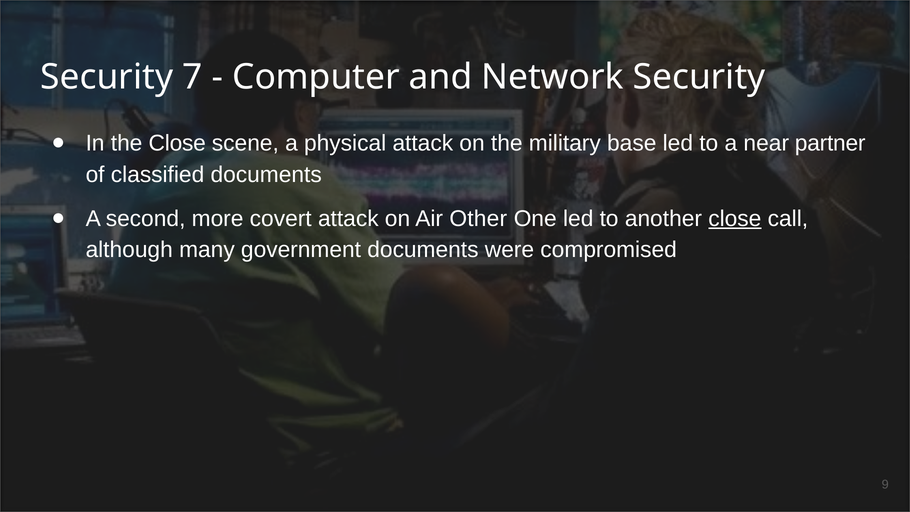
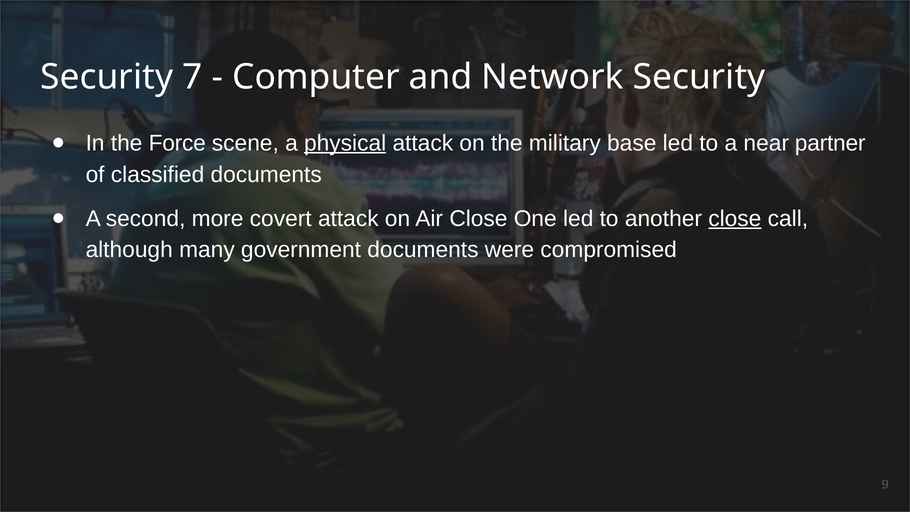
the Close: Close -> Force (177, 143)
physical underline: none -> present (345, 143)
Air Other: Other -> Close (478, 219)
